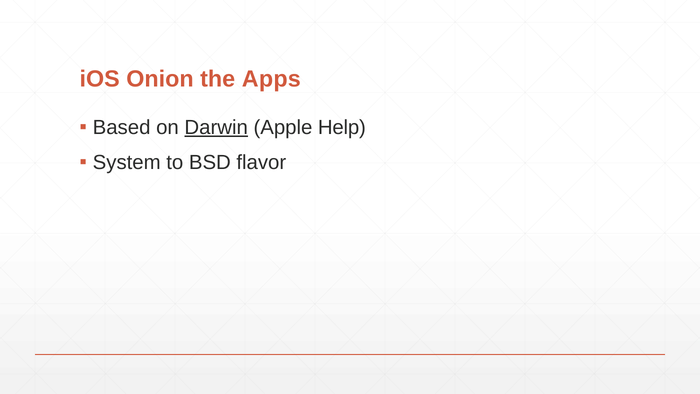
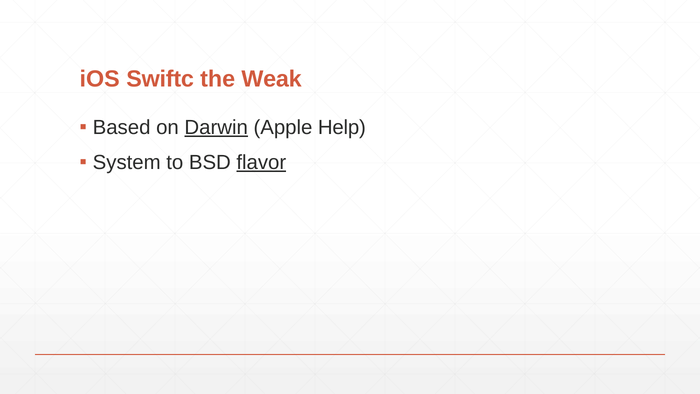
Onion: Onion -> Swiftc (160, 79)
Apps: Apps -> Weak (272, 79)
flavor underline: none -> present (261, 162)
